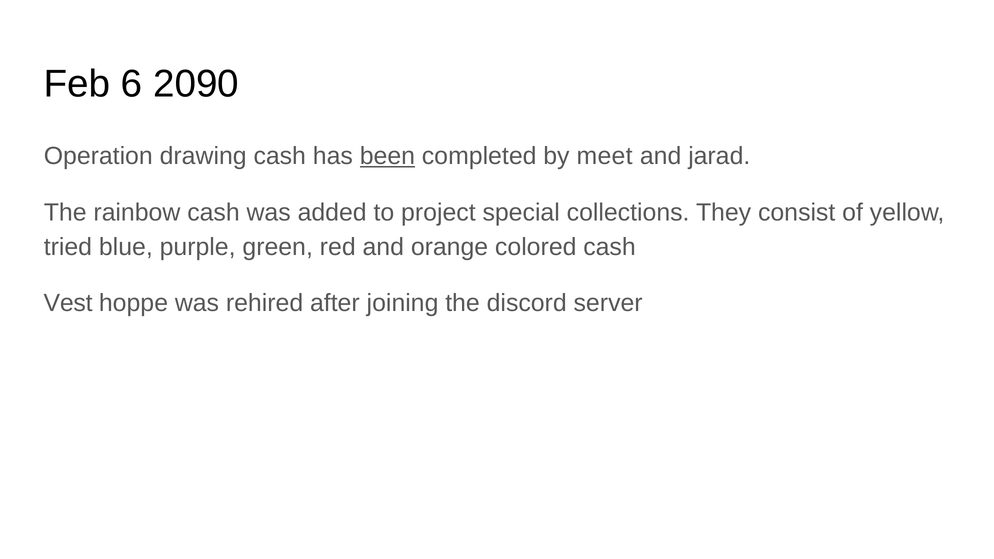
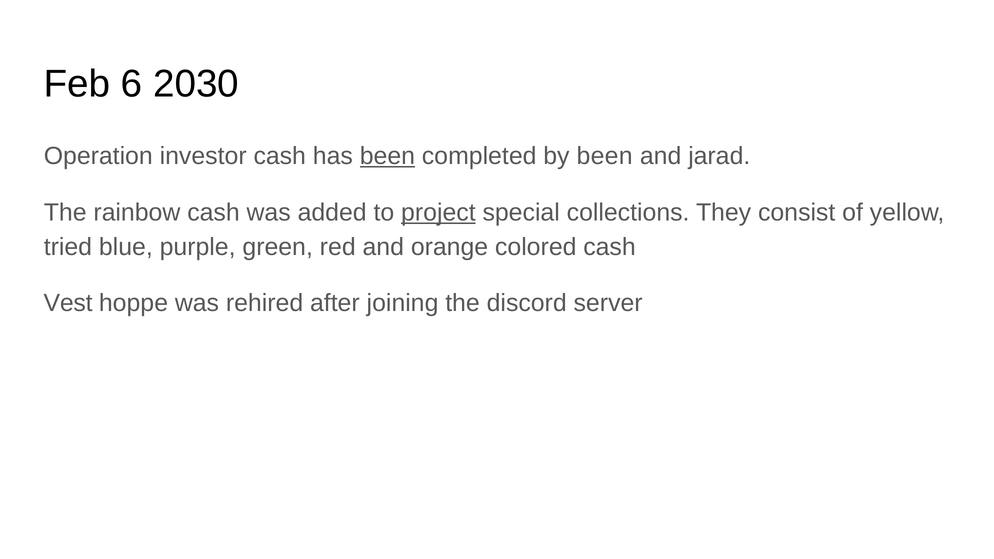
2090: 2090 -> 2030 (196, 84)
drawing: drawing -> investor (203, 156)
by meet: meet -> been (605, 156)
project underline: none -> present (438, 213)
